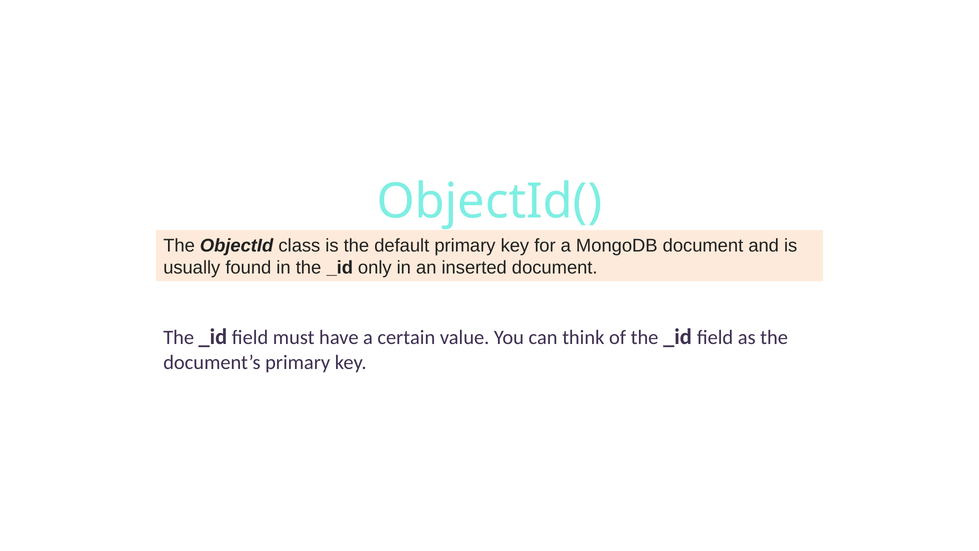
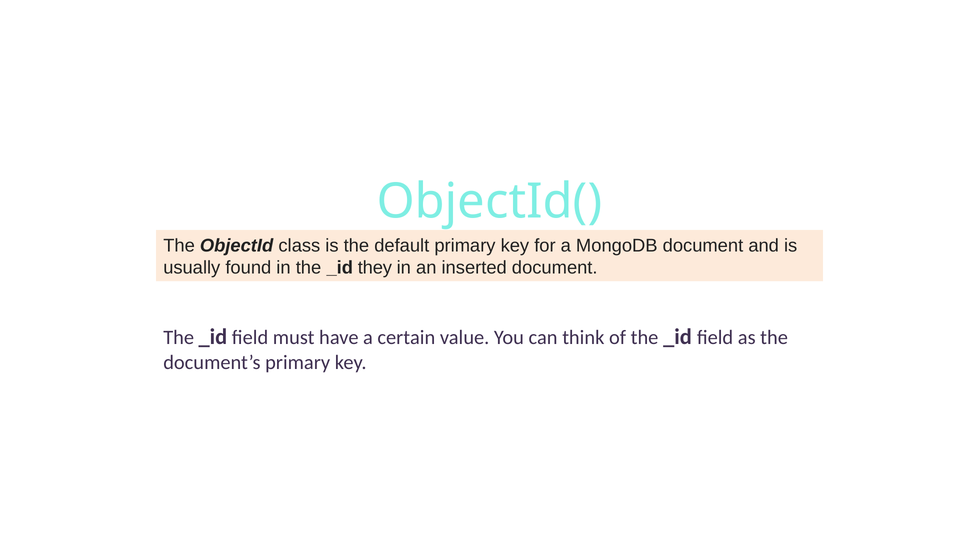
only: only -> they (375, 268)
